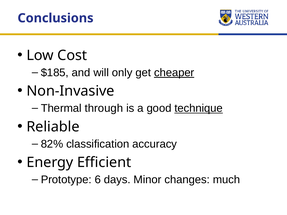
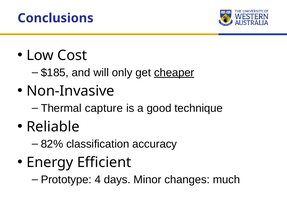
through: through -> capture (104, 108)
technique underline: present -> none (199, 108)
6: 6 -> 4 (98, 180)
